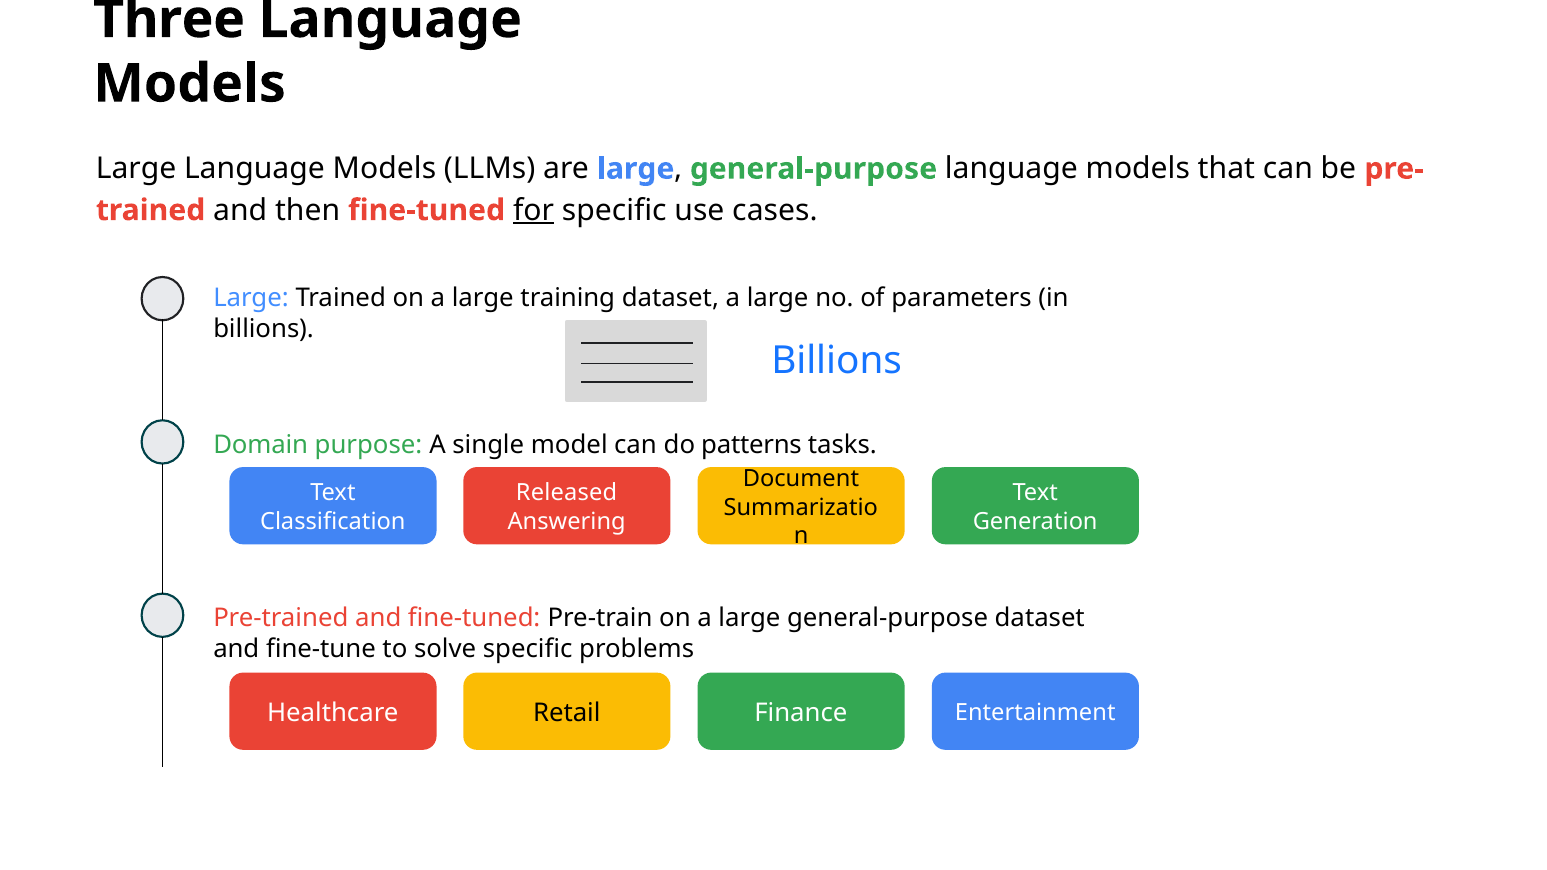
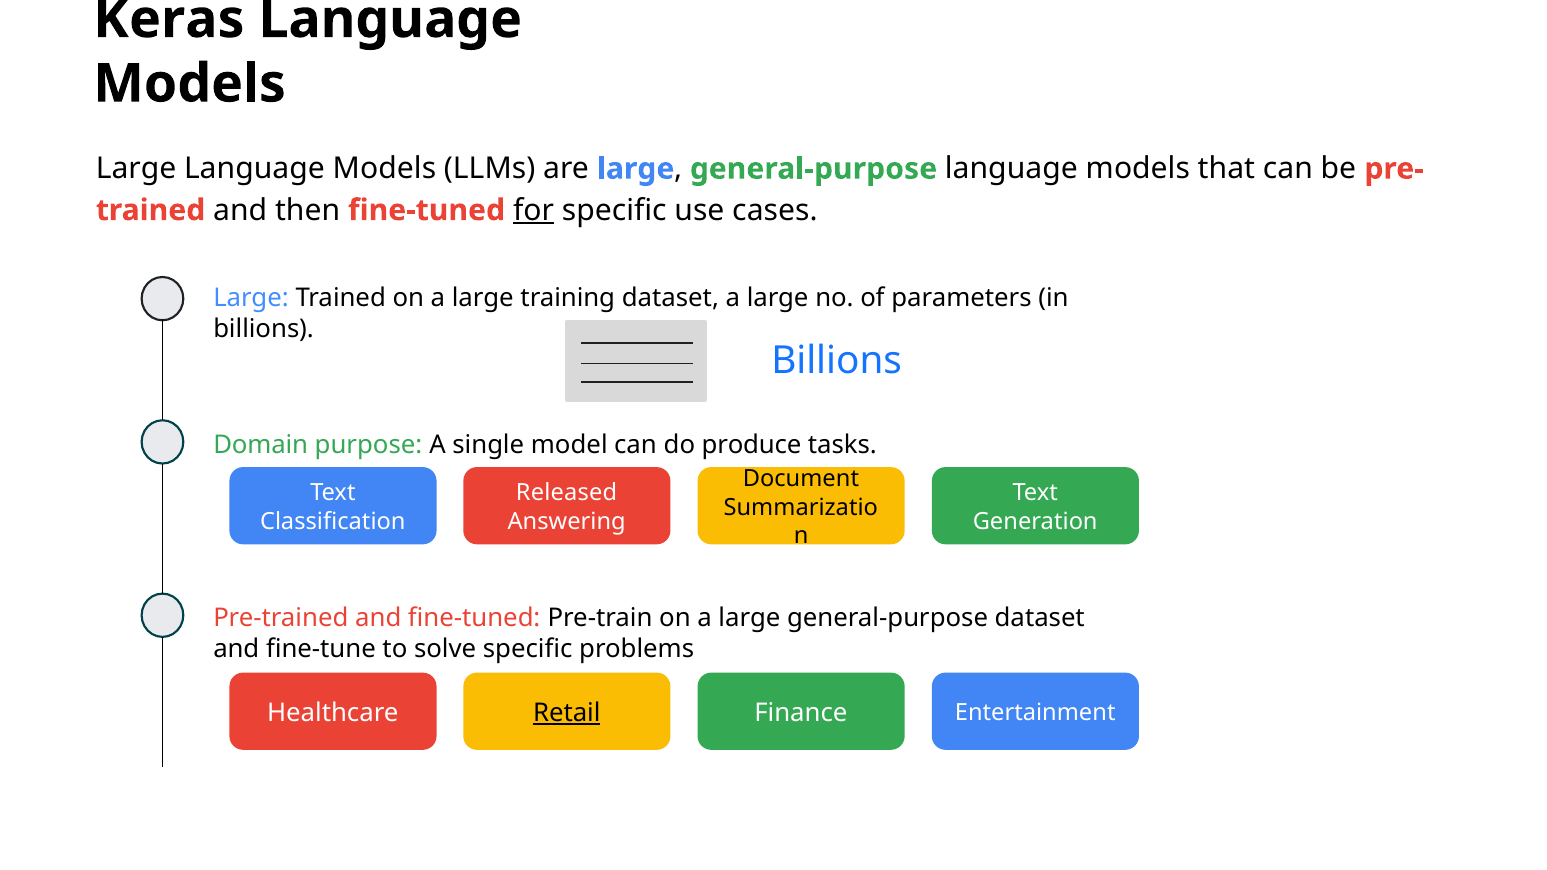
Three: Three -> Keras (169, 19)
patterns: patterns -> produce (751, 445)
Retail underline: none -> present (567, 713)
